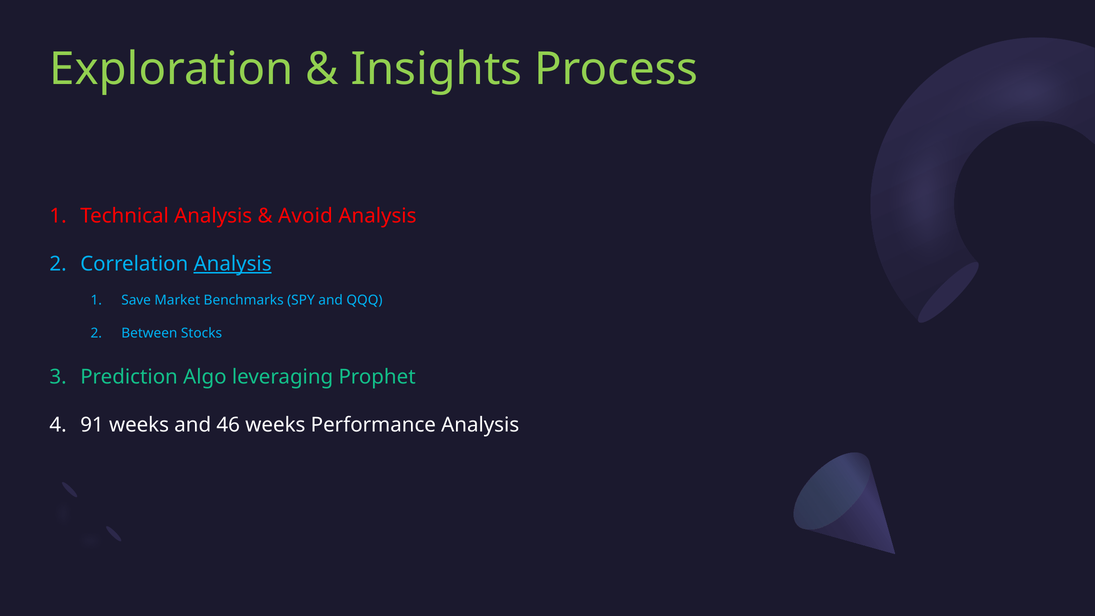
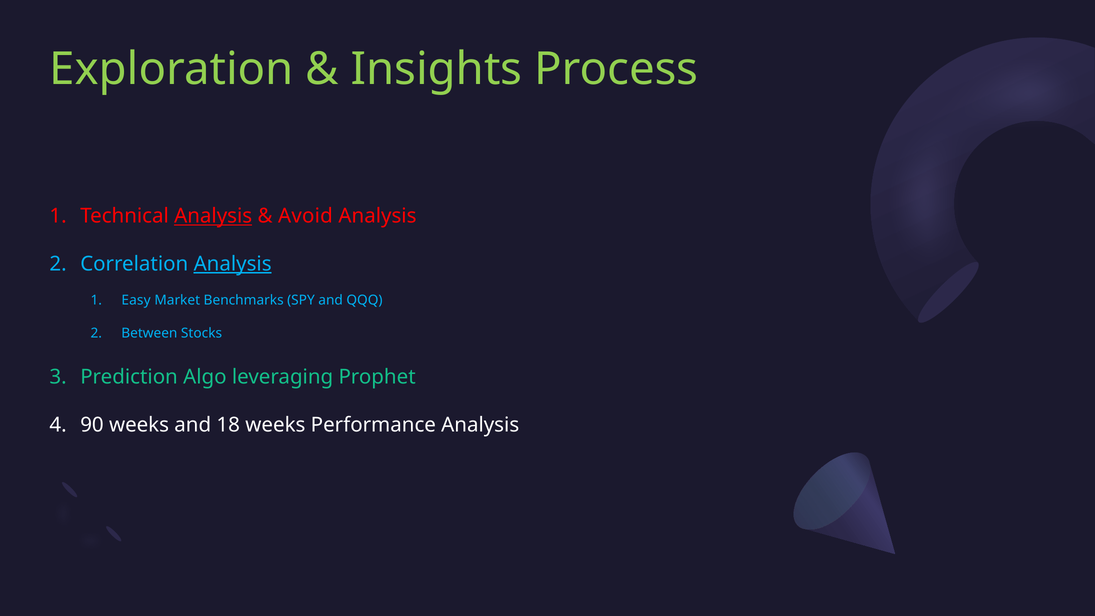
Analysis underline: none -> present (213, 216)
Save: Save -> Easy (136, 300)
91: 91 -> 90 (92, 425)
46: 46 -> 18 (228, 425)
